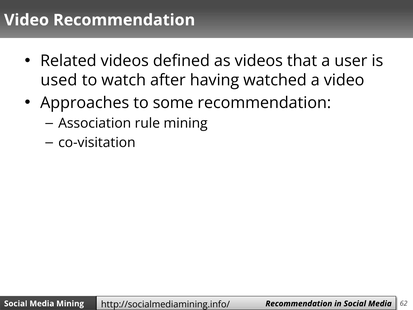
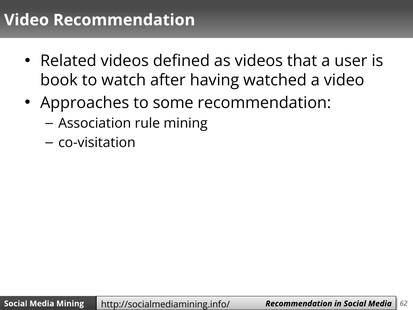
used: used -> book (59, 80)
